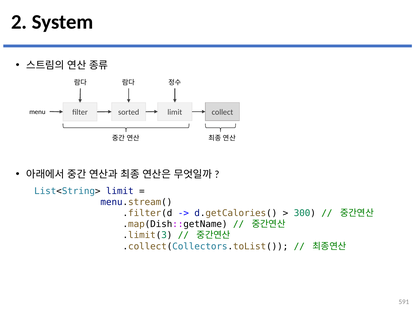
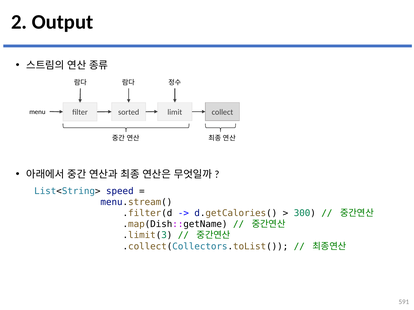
System: System -> Output (63, 22)
List<String> limit: limit -> speed (120, 192)
